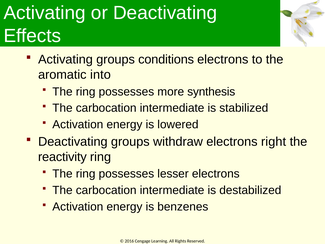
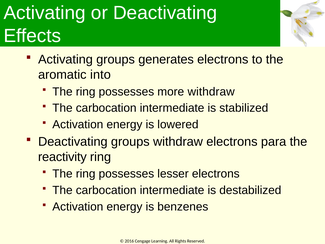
conditions: conditions -> generates (166, 59)
more synthesis: synthesis -> withdraw (211, 92)
right: right -> para (274, 142)
